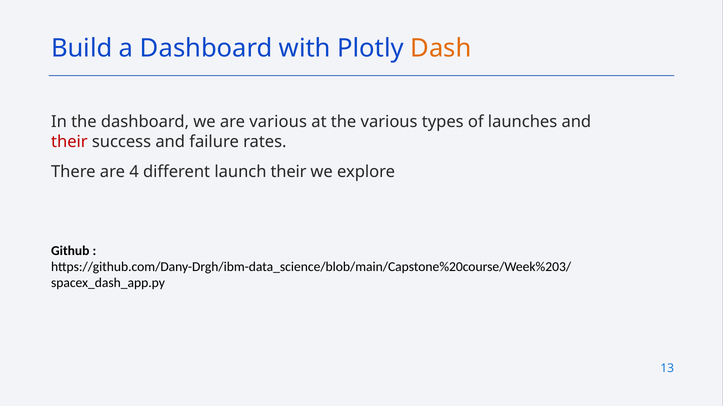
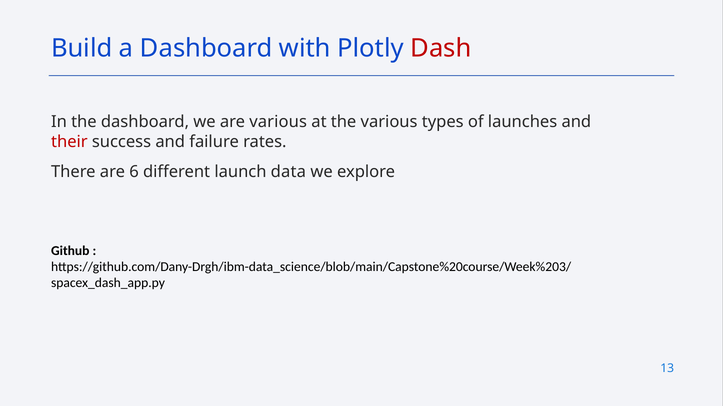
Dash colour: orange -> red (441, 48)
4: 4 -> 6 (134, 172)
launch their: their -> data (288, 172)
